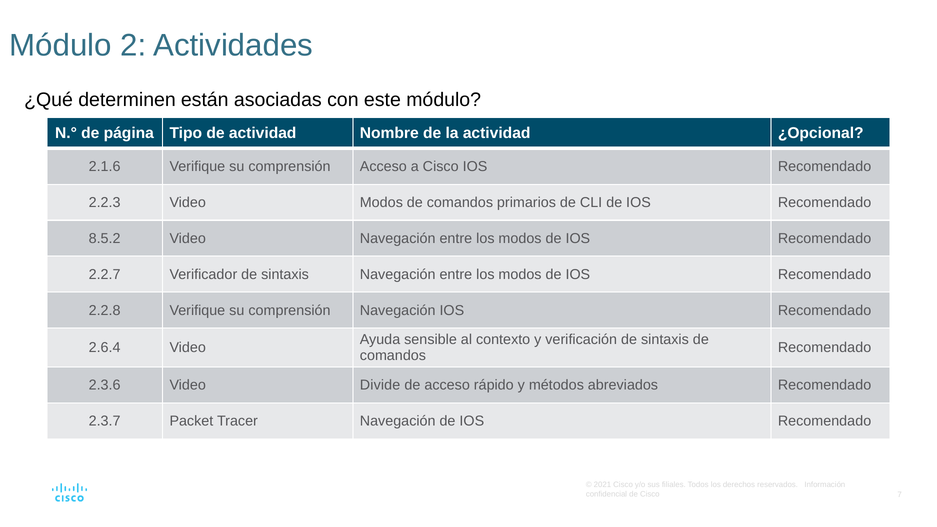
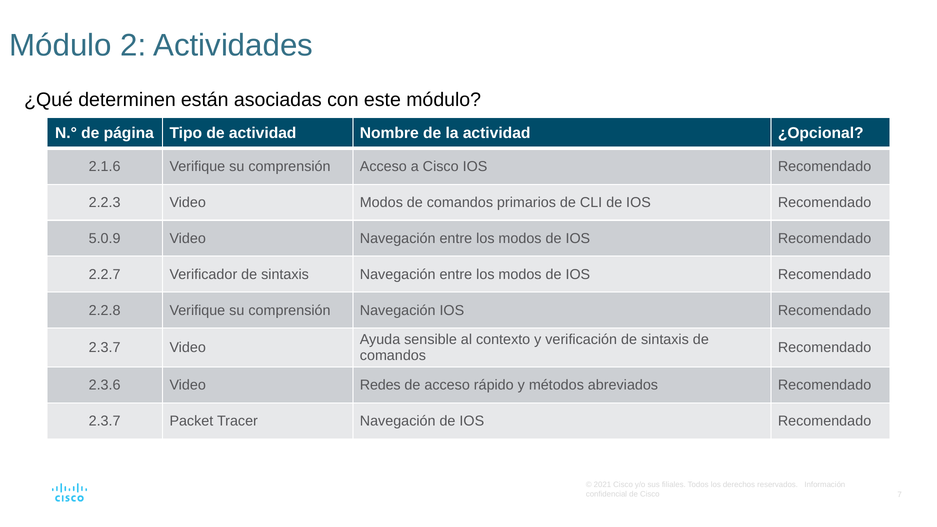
8.5.2: 8.5.2 -> 5.0.9 (105, 239)
2.6.4: 2.6.4 -> 2.3.7 (105, 348)
Divide: Divide -> Redes (380, 385)
